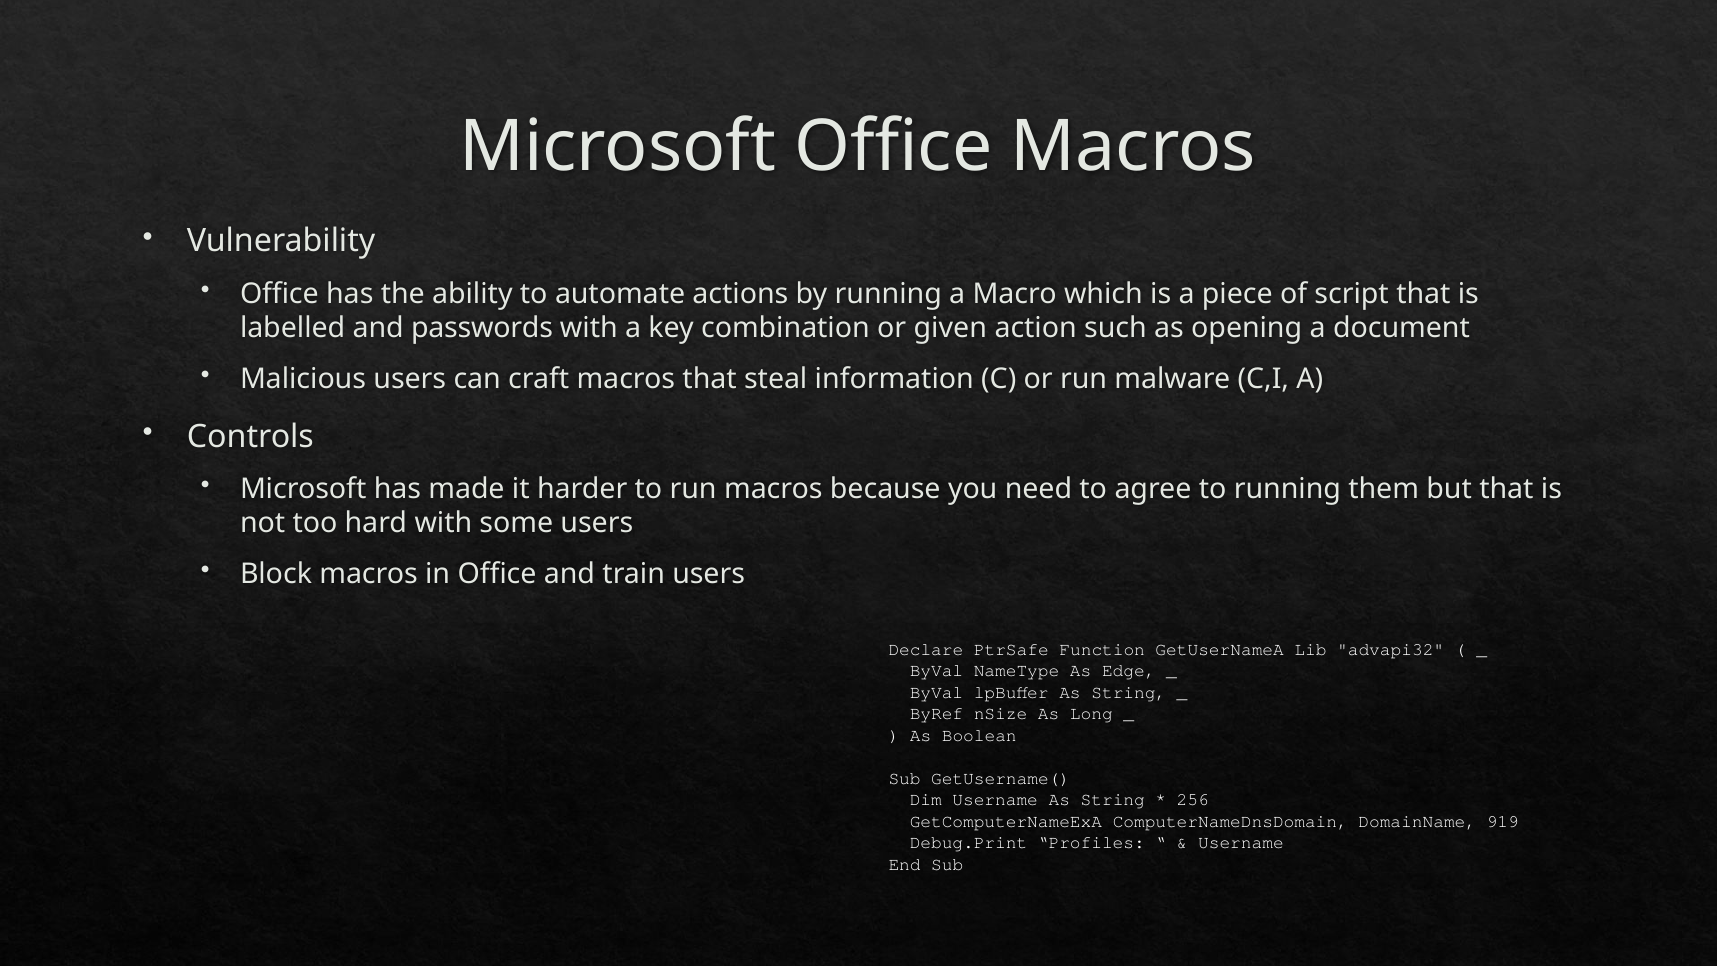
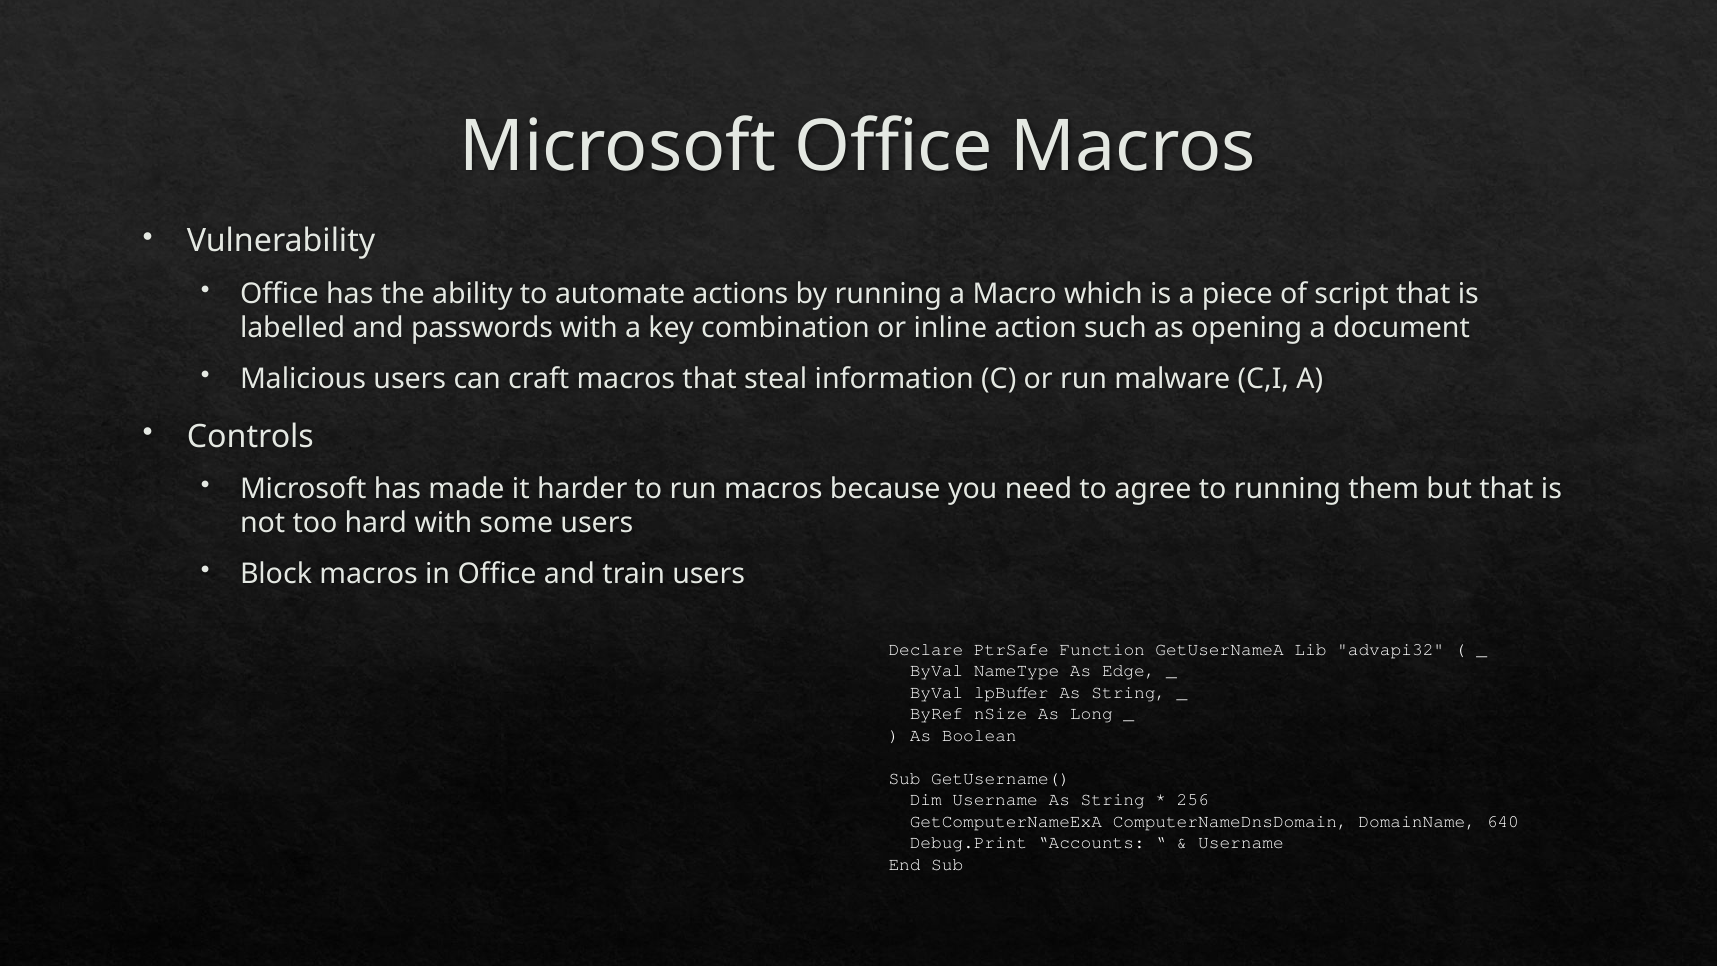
given: given -> inline (950, 328)
919: 919 -> 640 (1503, 821)
Profiles: Profiles -> Accounts (1091, 843)
